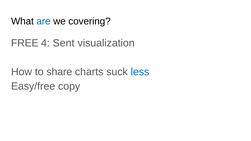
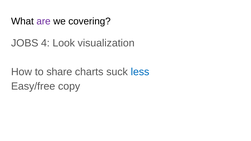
are colour: blue -> purple (44, 21)
FREE: FREE -> JOBS (25, 43)
Sent: Sent -> Look (64, 43)
